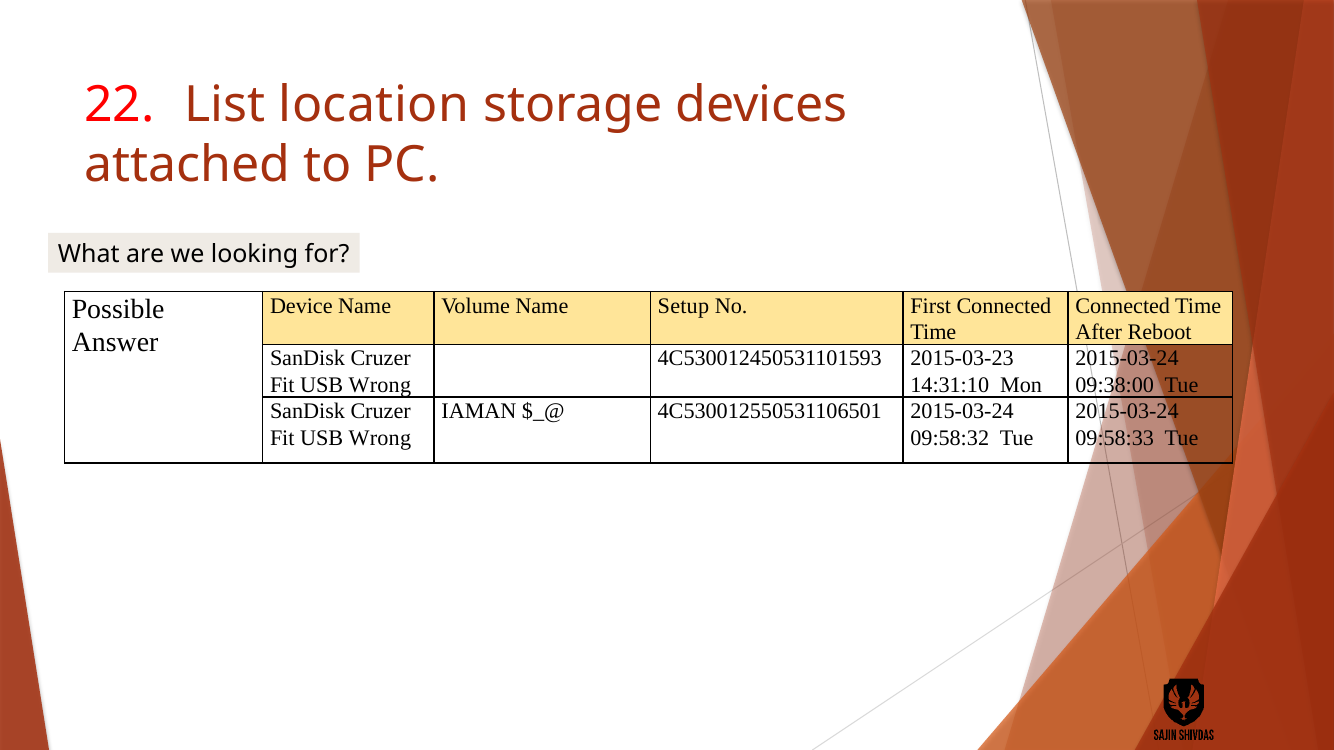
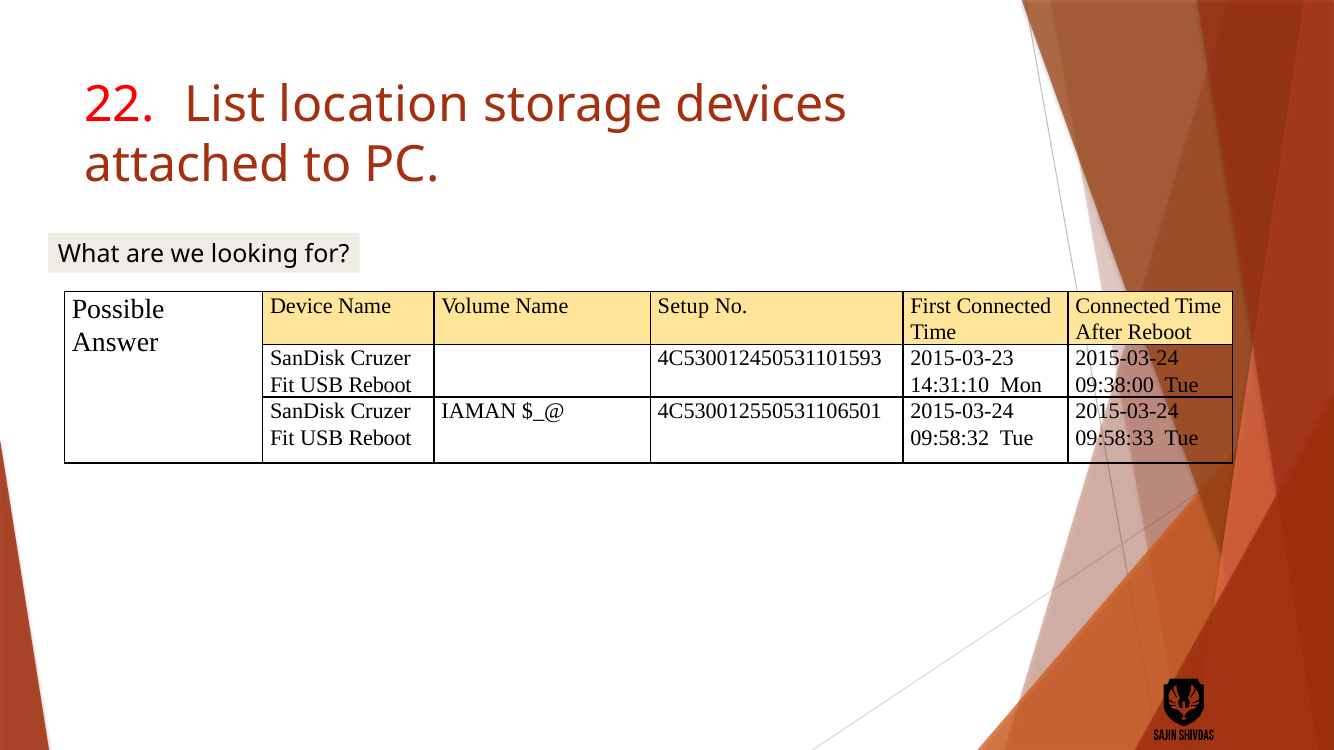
Wrong: Wrong -> Reboot (380, 385)
Wrong: Wrong -> Reboot (380, 438)
